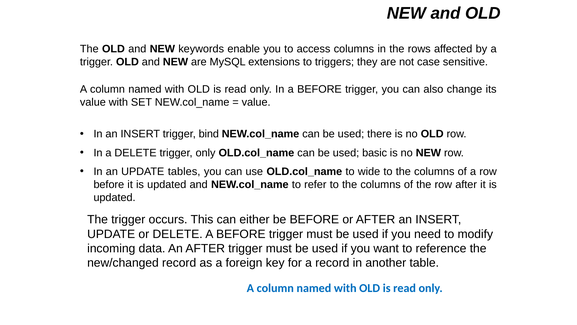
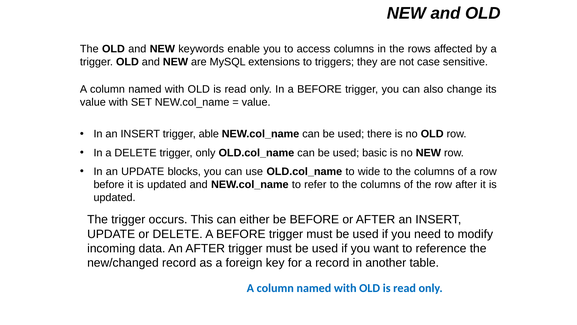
bind: bind -> able (209, 134)
tables: tables -> blocks (184, 171)
